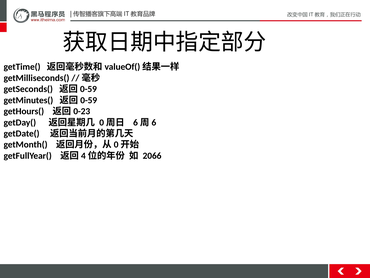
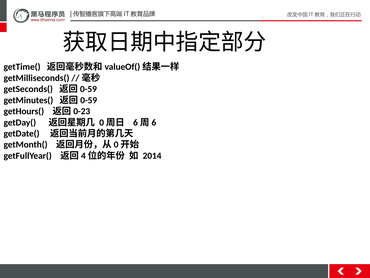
2066: 2066 -> 2014 (152, 156)
